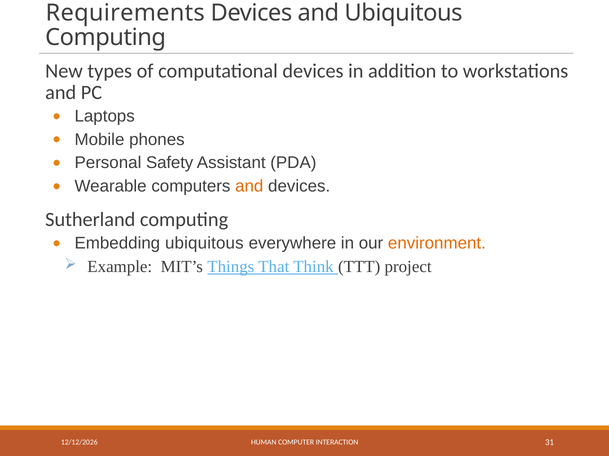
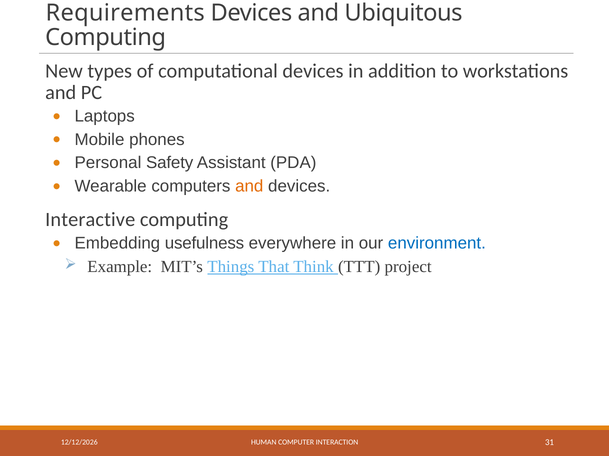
Sutherland: Sutherland -> Interactive (90, 220)
Embedding ubiquitous: ubiquitous -> usefulness (205, 244)
environment colour: orange -> blue (437, 244)
